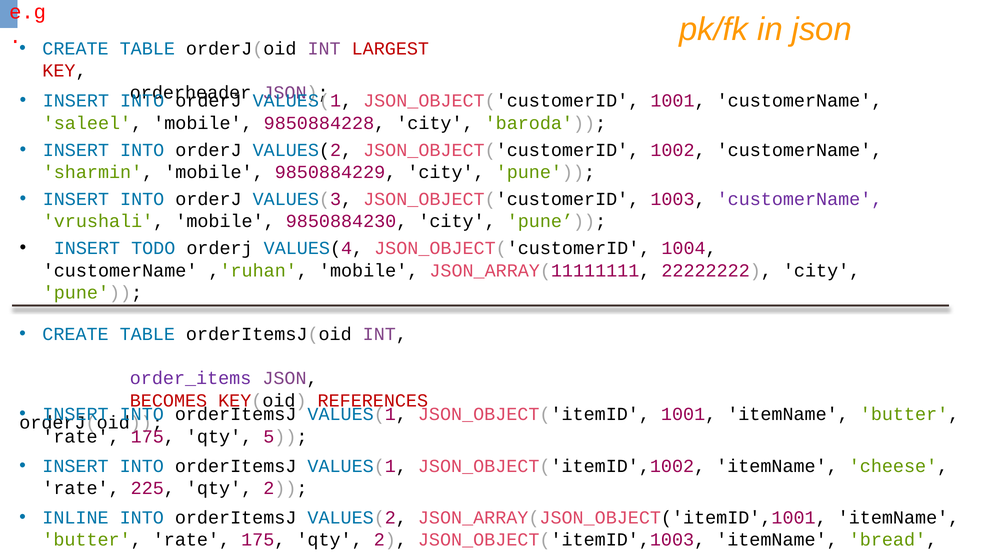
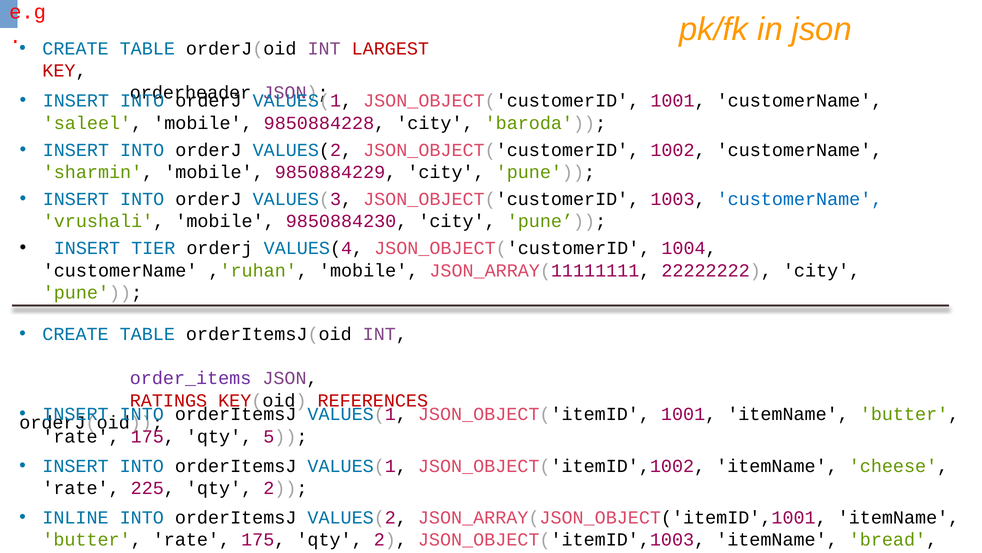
customerName colour: purple -> blue (800, 199)
TODO: TODO -> TIER (153, 248)
BECOMES: BECOMES -> RATINGS (168, 400)
